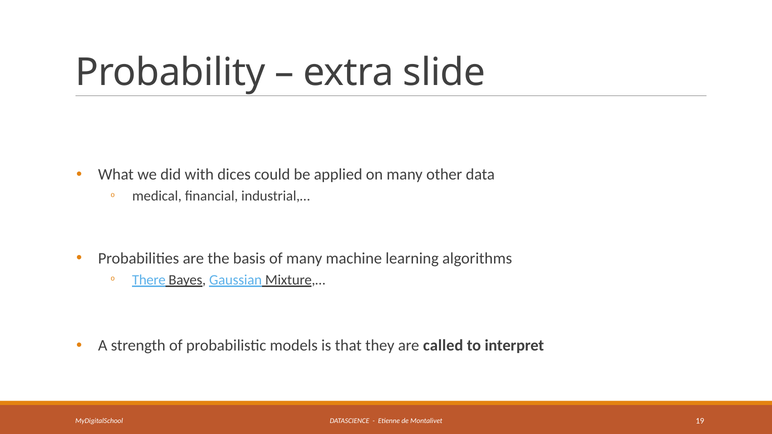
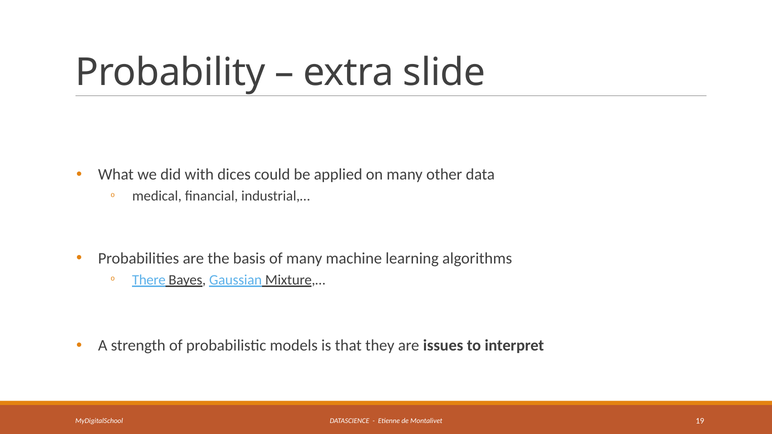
called: called -> issues (443, 346)
